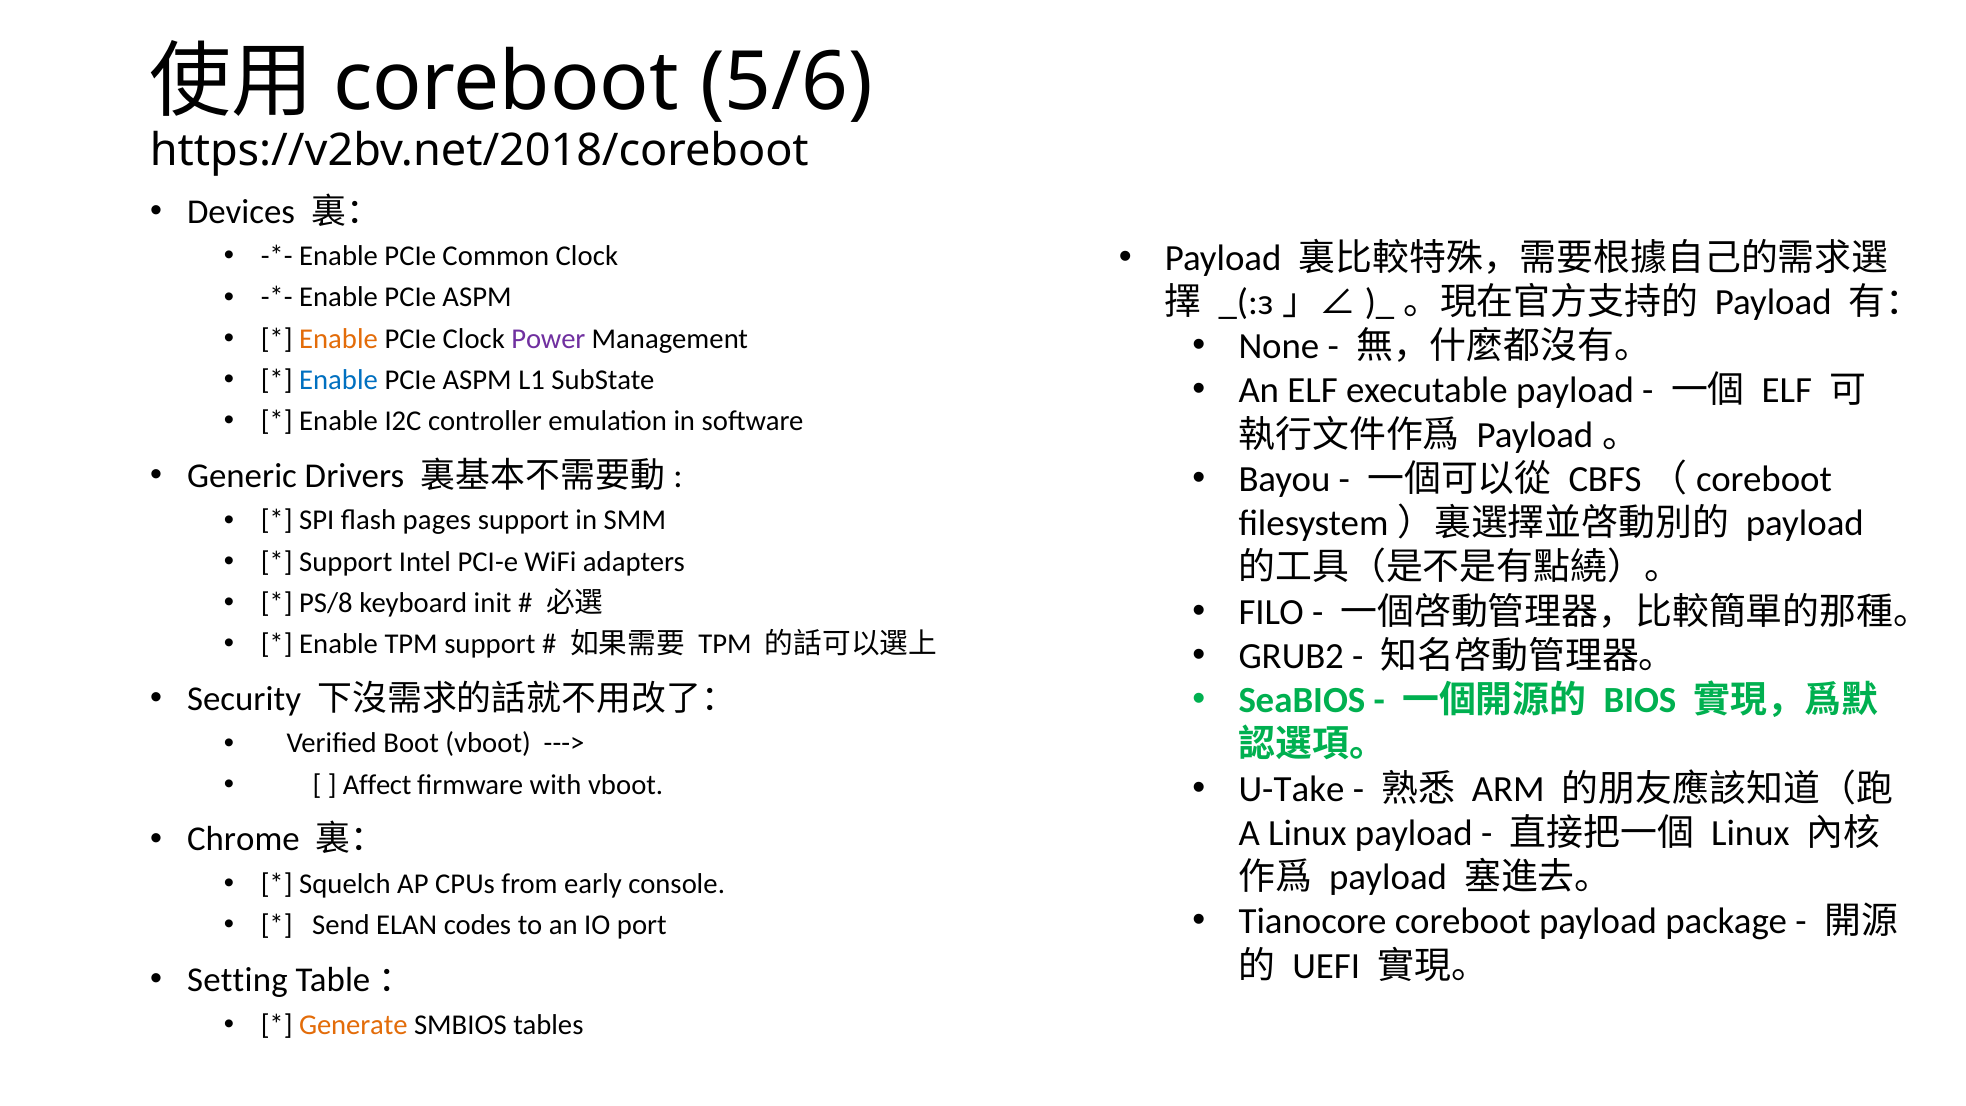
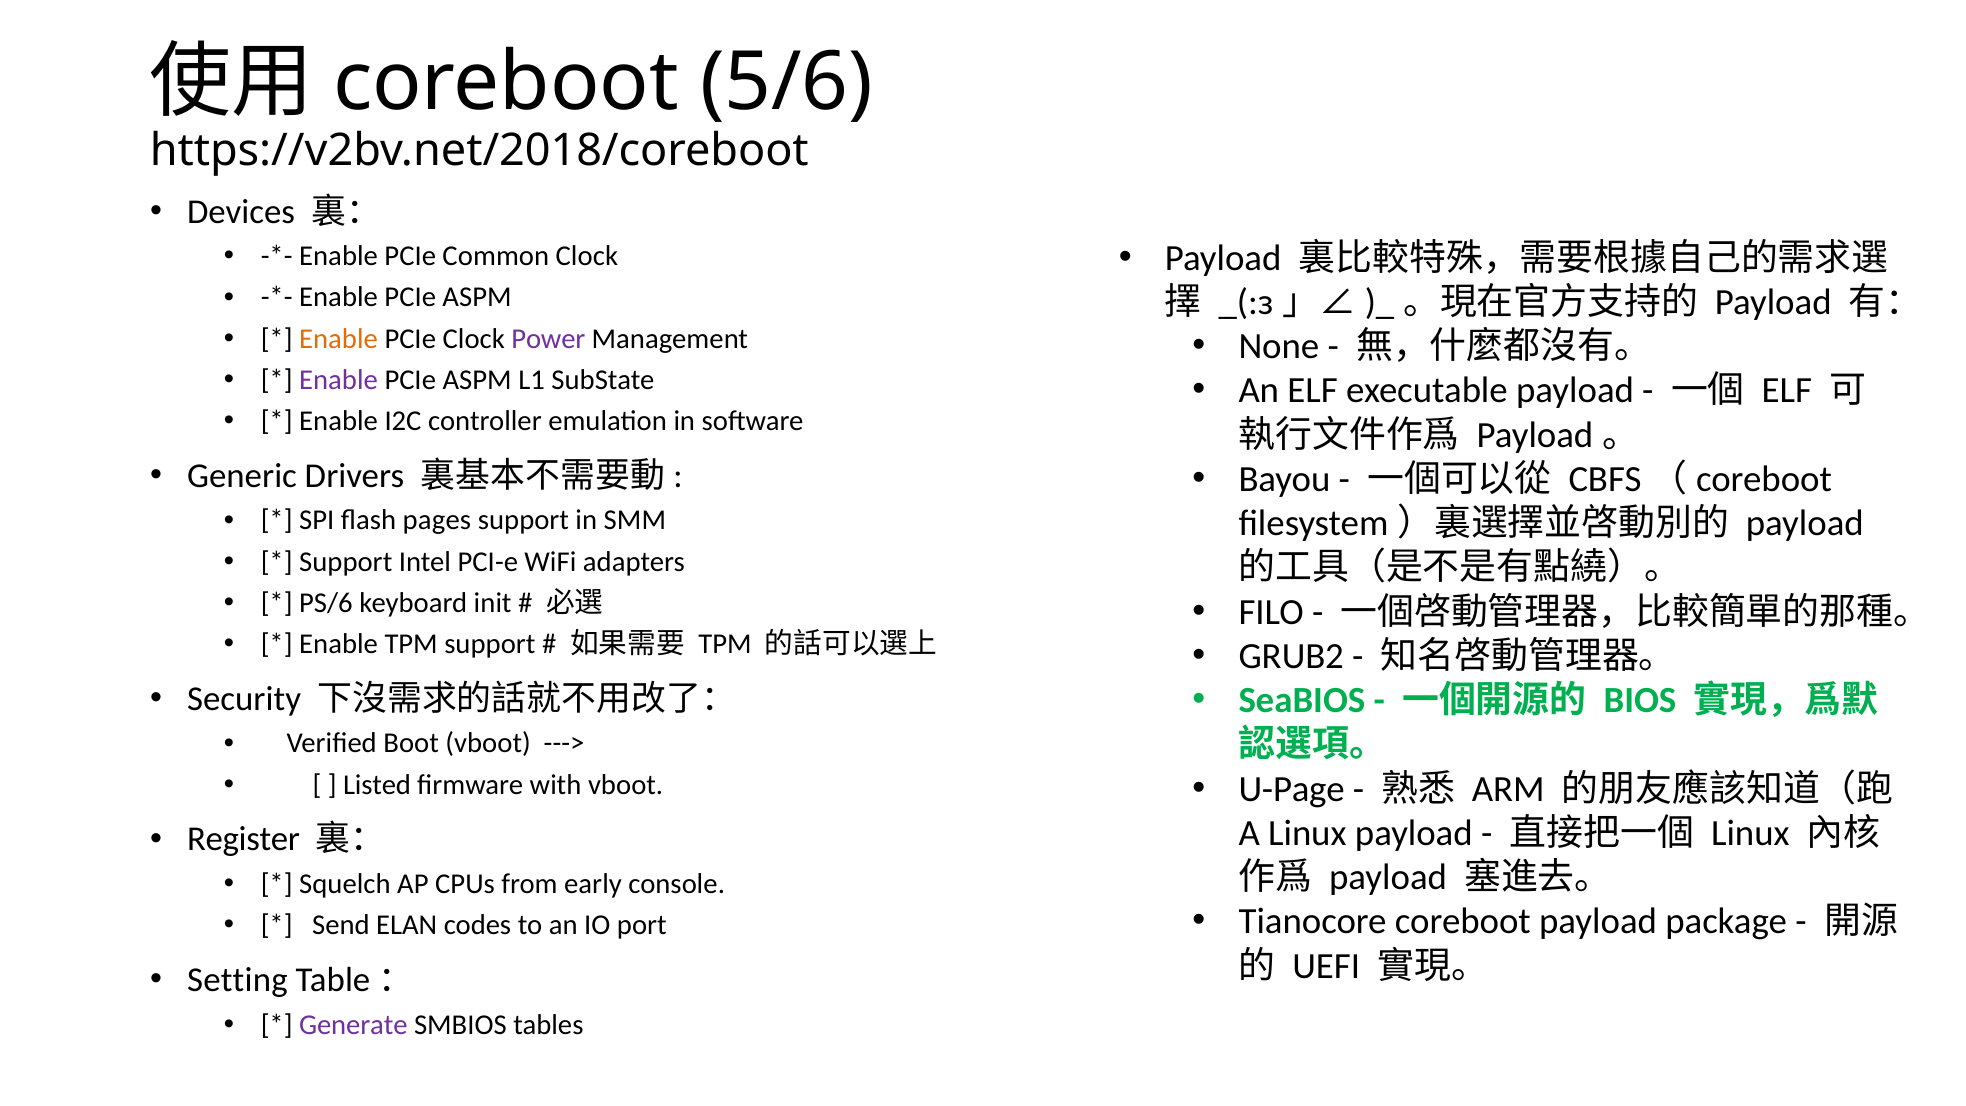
Enable colour: blue -> purple (338, 380)
PS/8: PS/8 -> PS/6 (326, 603)
U-Take: U-Take -> U-Page (1292, 789)
Affect: Affect -> Listed (377, 785)
Chrome: Chrome -> Register (244, 839)
Generate colour: orange -> purple (353, 1024)
